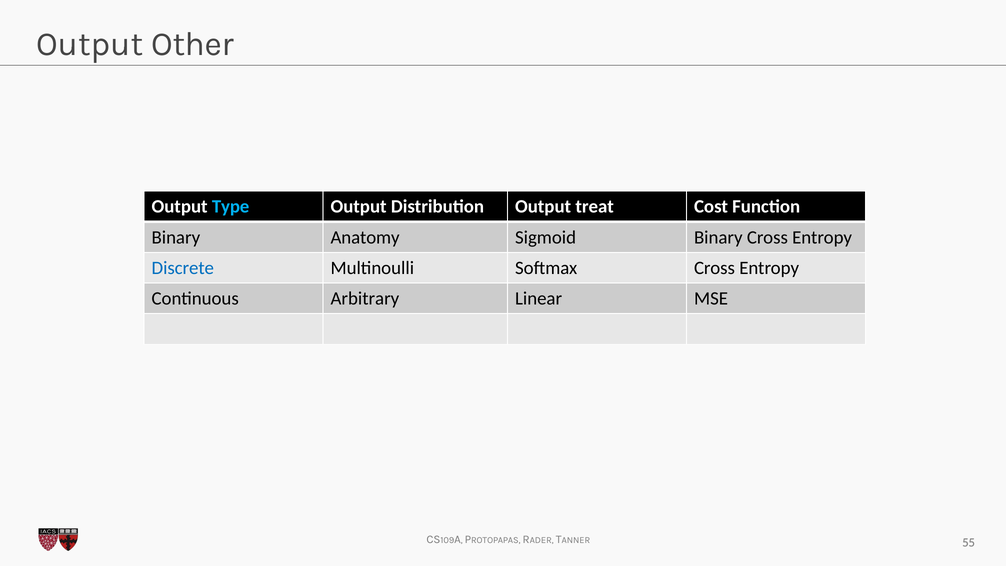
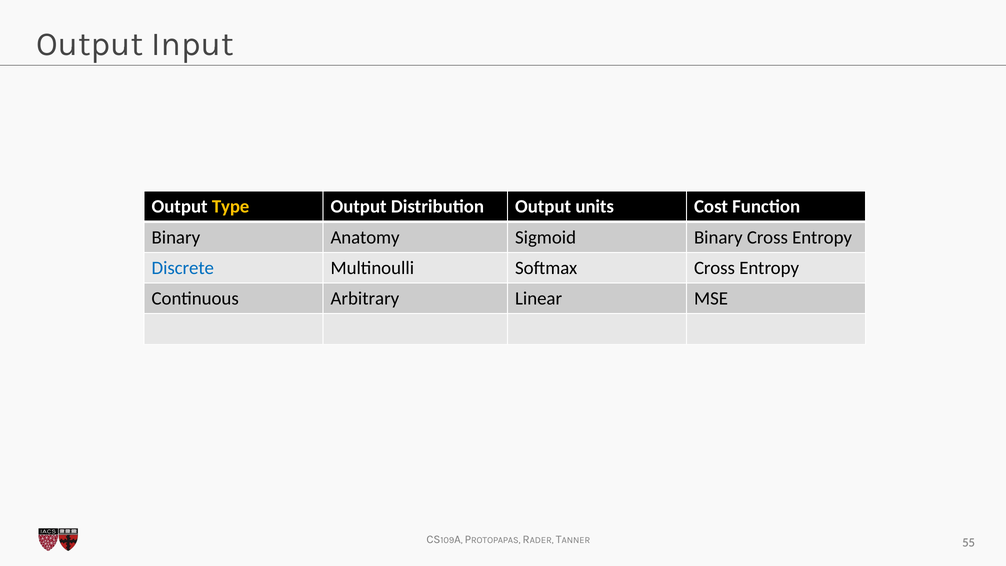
Other: Other -> Input (192, 44)
Type colour: light blue -> yellow (231, 207)
treat: treat -> units (595, 207)
